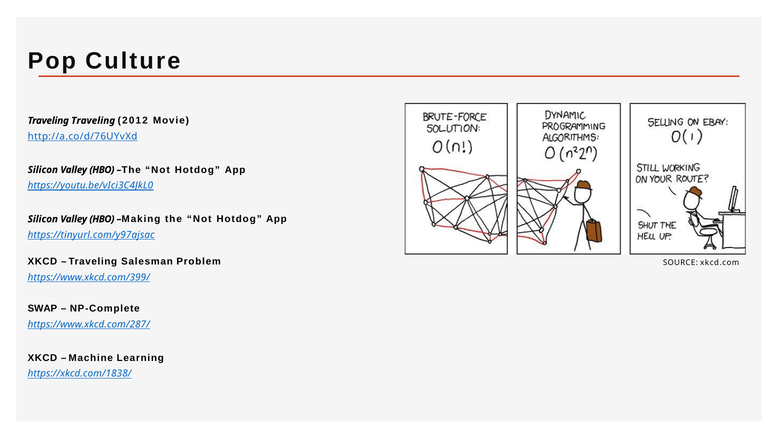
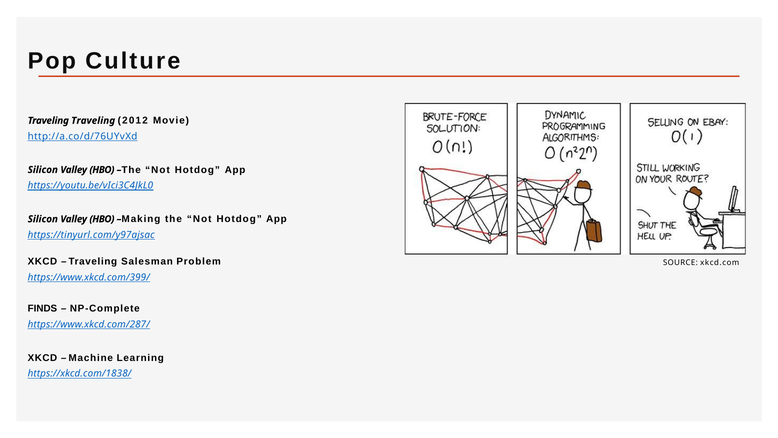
SWAP: SWAP -> FINDS (42, 308)
